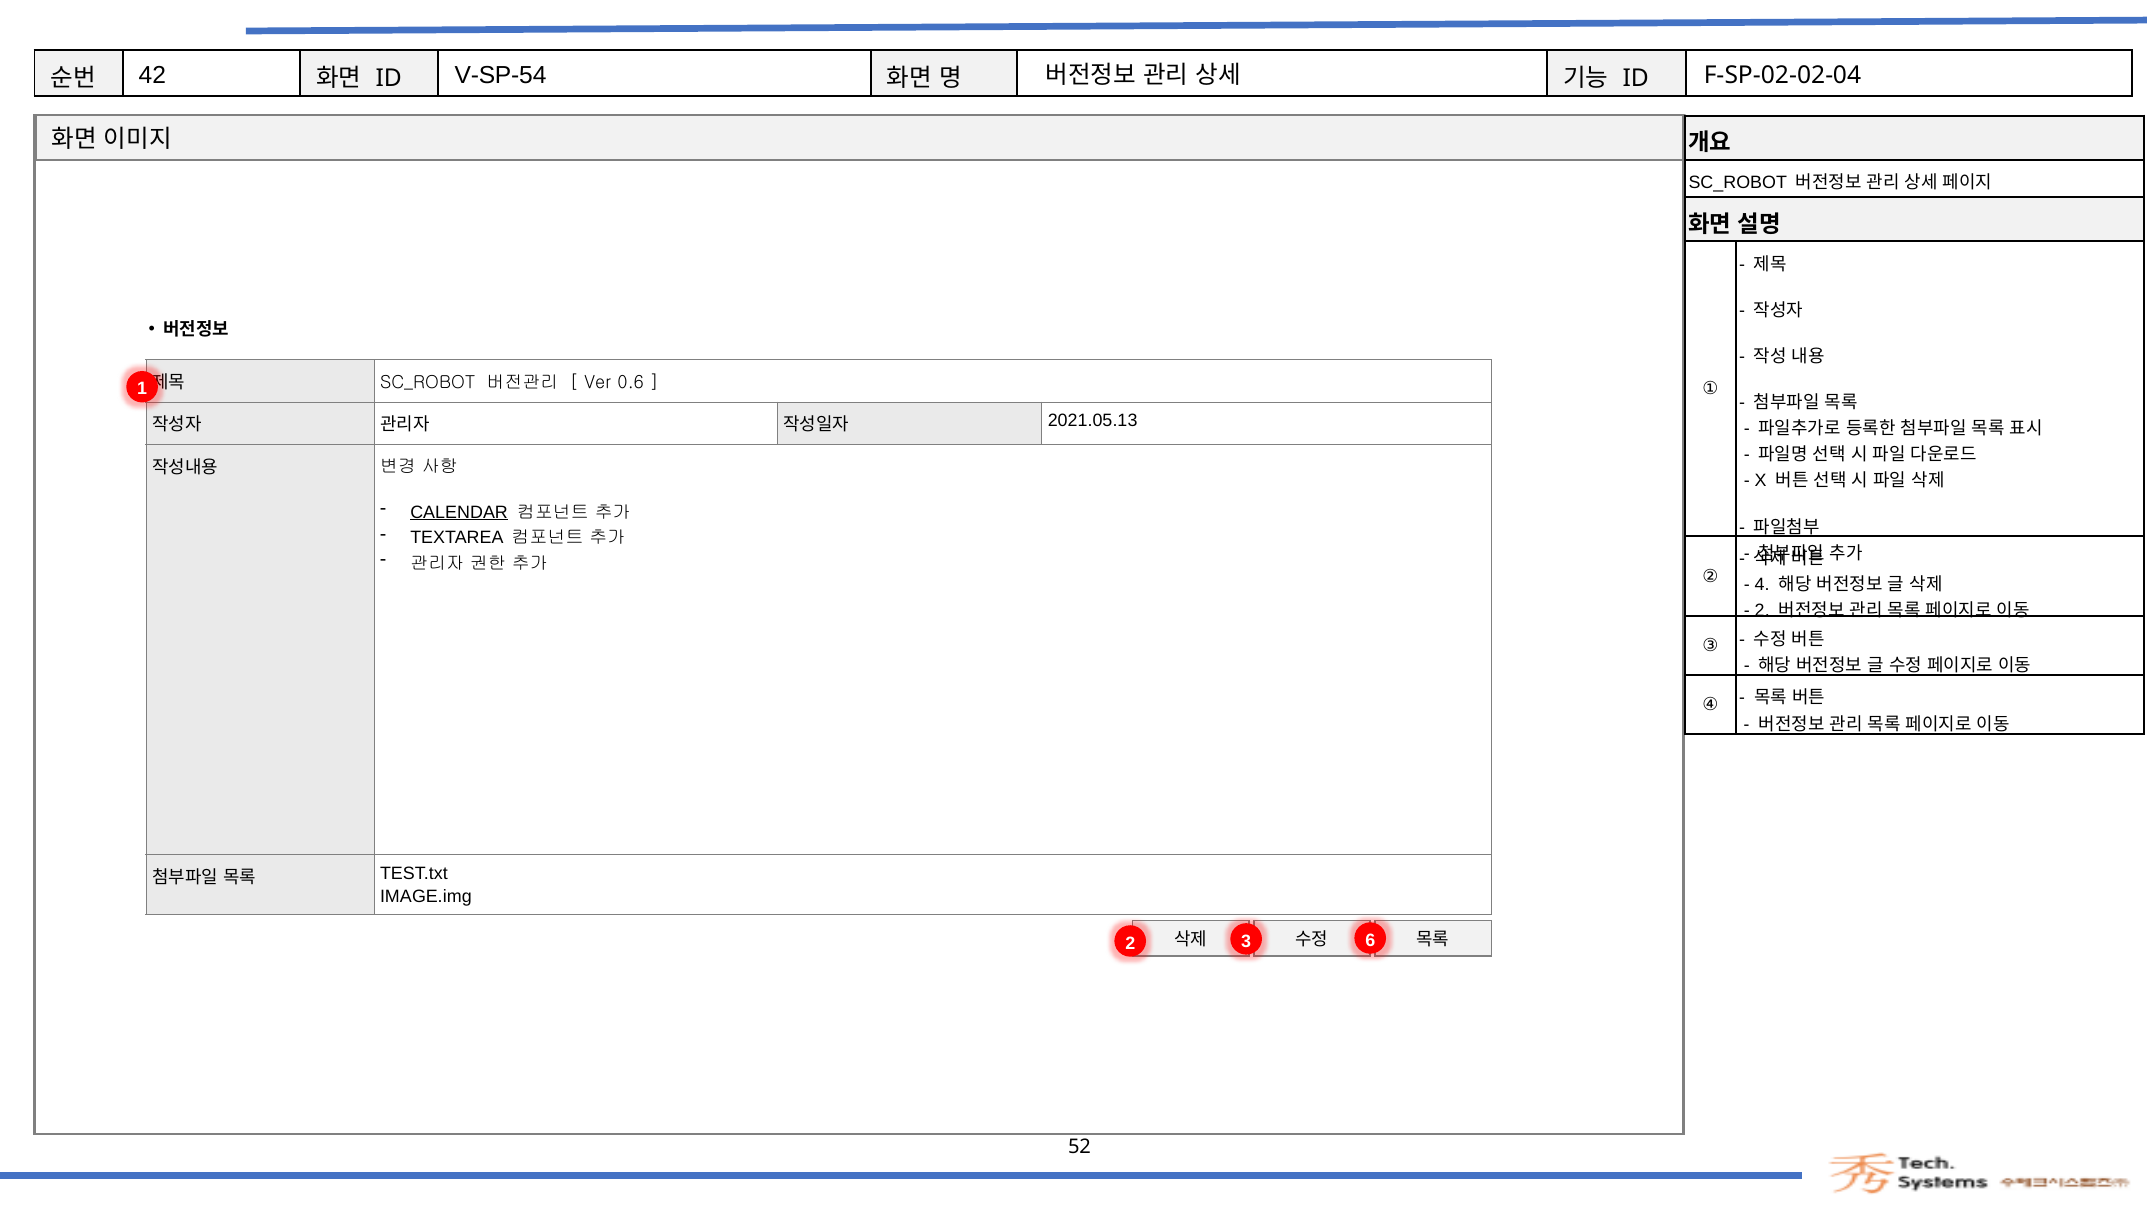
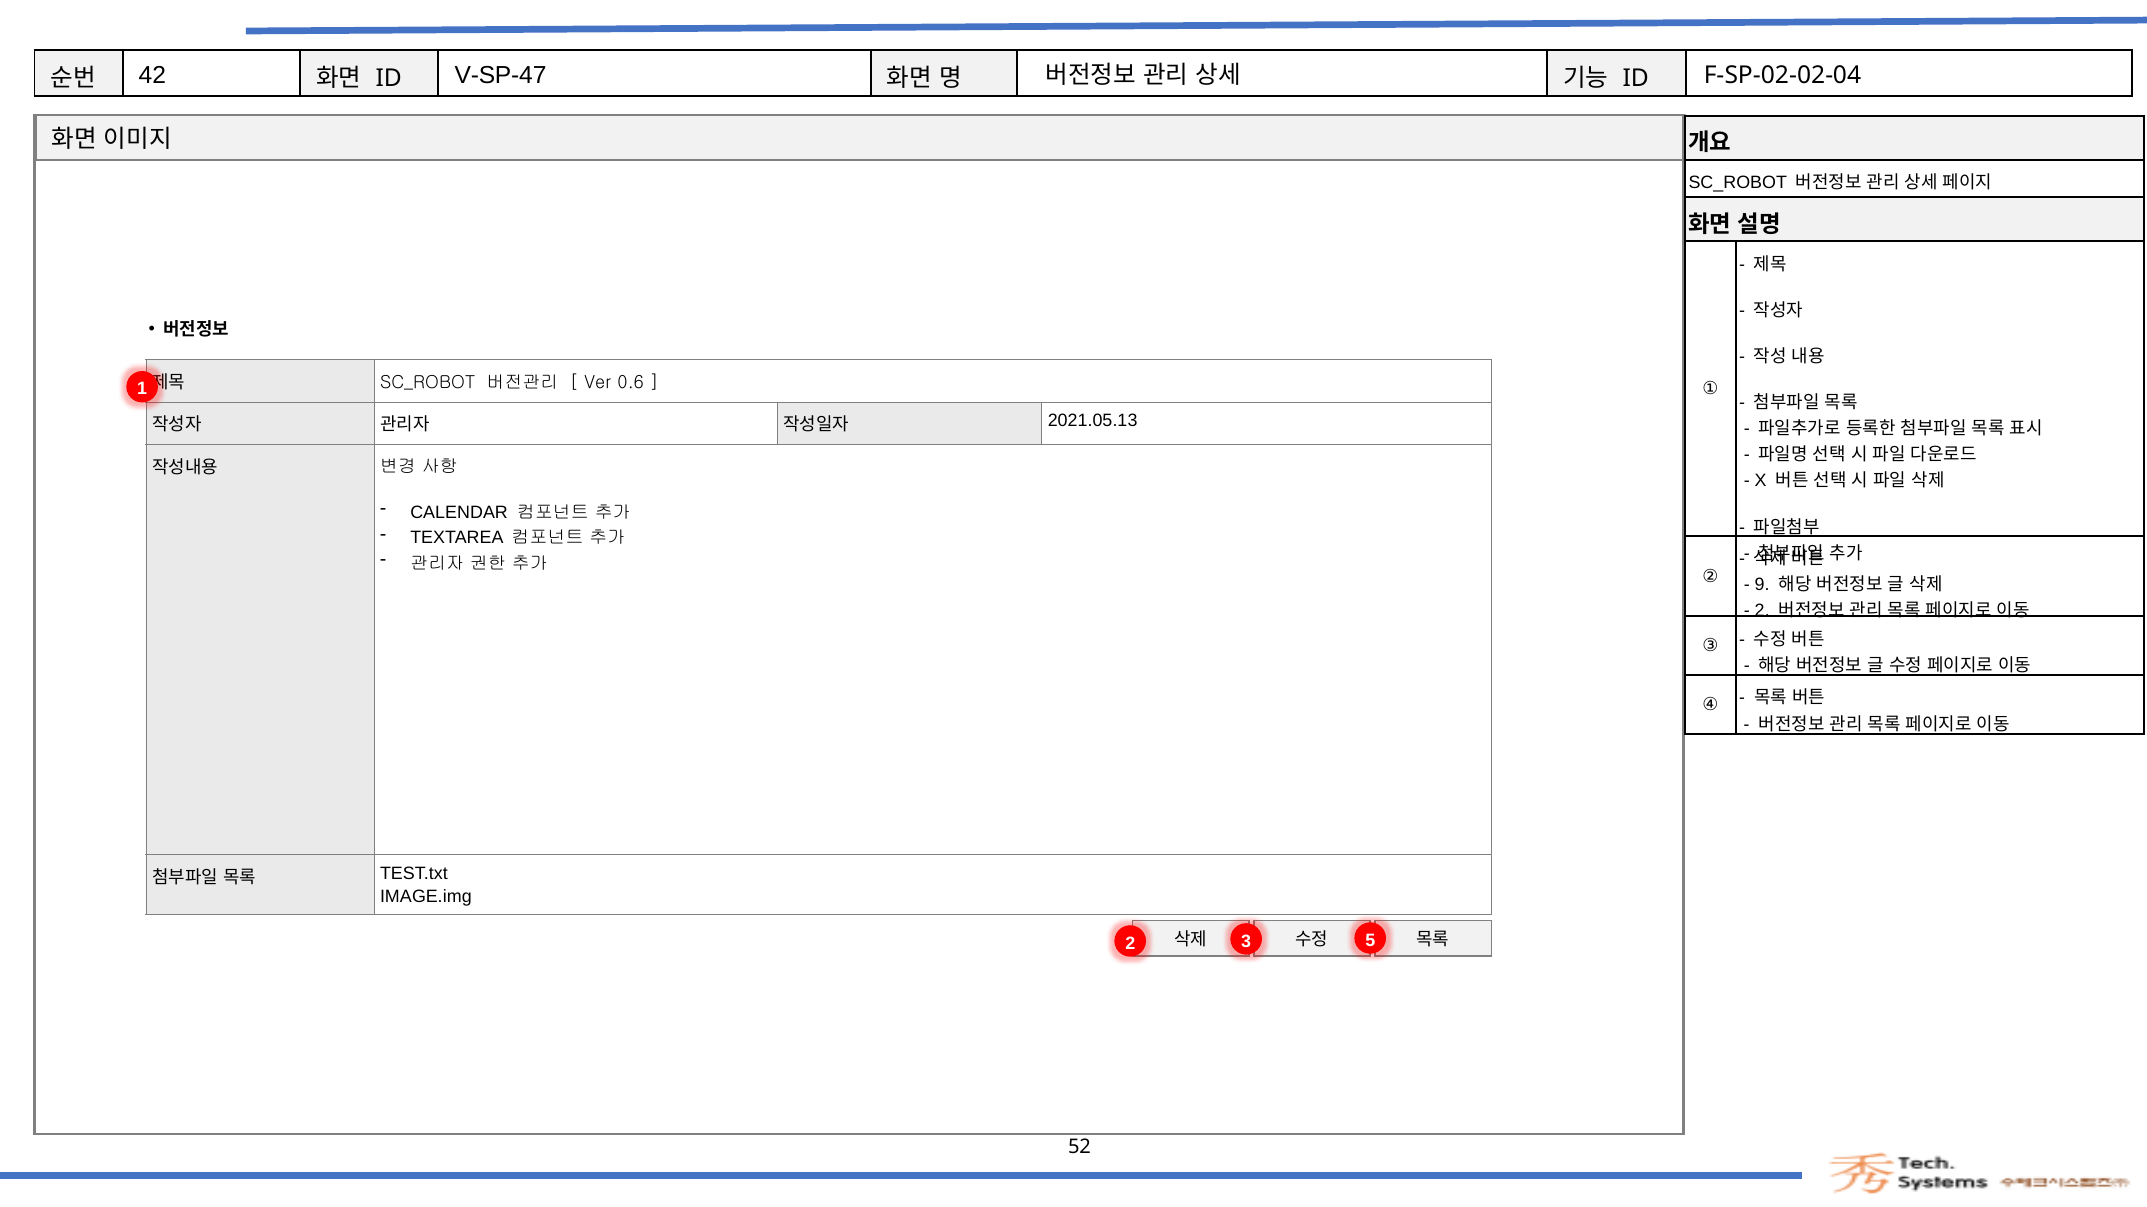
V-SP-54: V-SP-54 -> V-SP-47 (500, 76)
CALENDAR underline: present -> none (459, 513)
4: 4 -> 9 (1762, 585)
6: 6 -> 5 (1370, 941)
